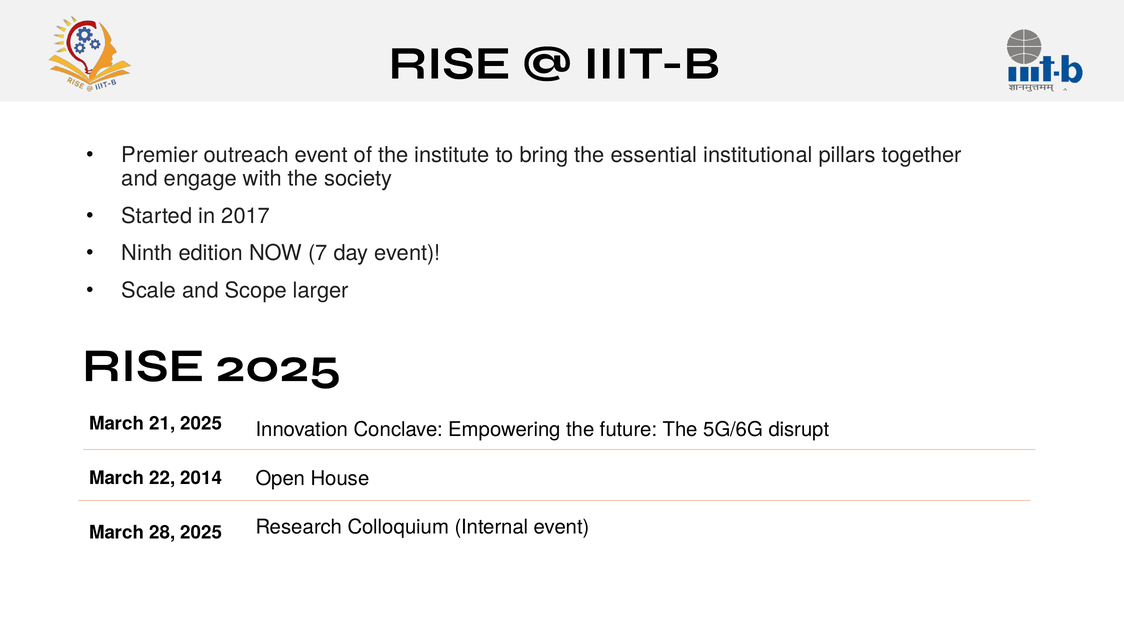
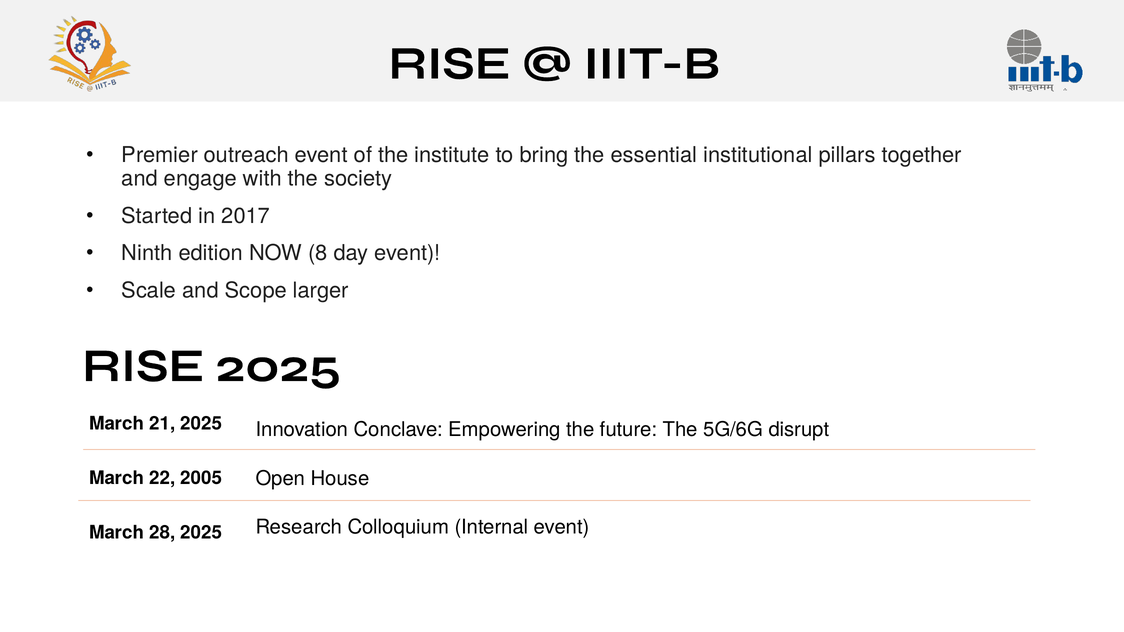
7: 7 -> 8 (318, 253)
2014: 2014 -> 2005 (201, 478)
